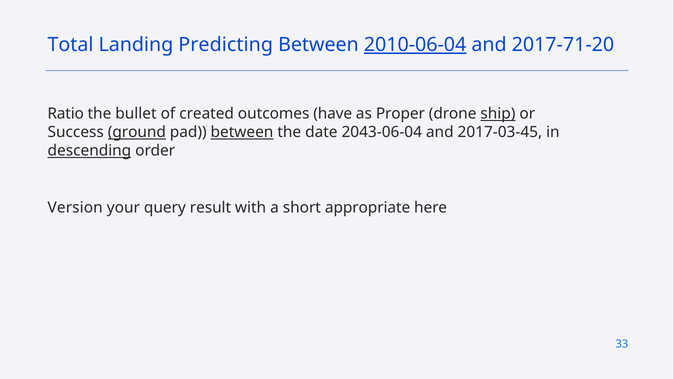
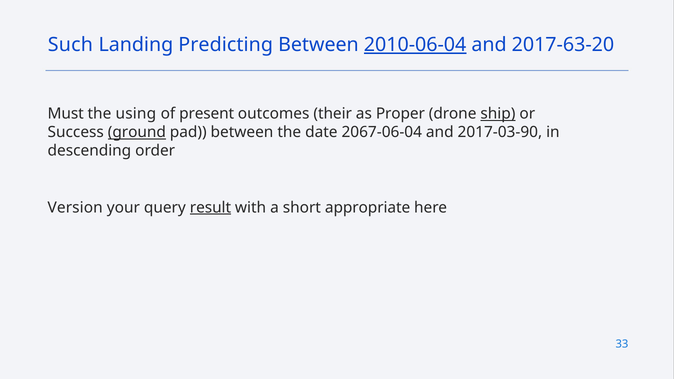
Total: Total -> Such (70, 45)
2017-71-20: 2017-71-20 -> 2017-63-20 (563, 45)
Ratio: Ratio -> Must (66, 114)
bullet: bullet -> using (136, 114)
created: created -> present (207, 114)
have: have -> their (333, 114)
between underline: present -> none (242, 132)
2043-06-04: 2043-06-04 -> 2067-06-04 (382, 132)
2017-03-45: 2017-03-45 -> 2017-03-90 (500, 132)
descending underline: present -> none (89, 151)
result underline: none -> present (210, 208)
